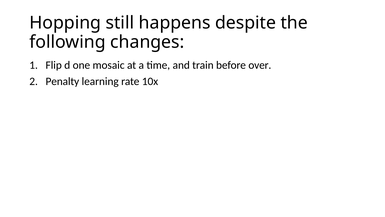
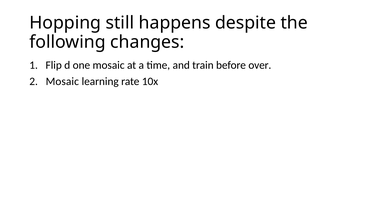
Penalty: Penalty -> Mosaic (62, 81)
